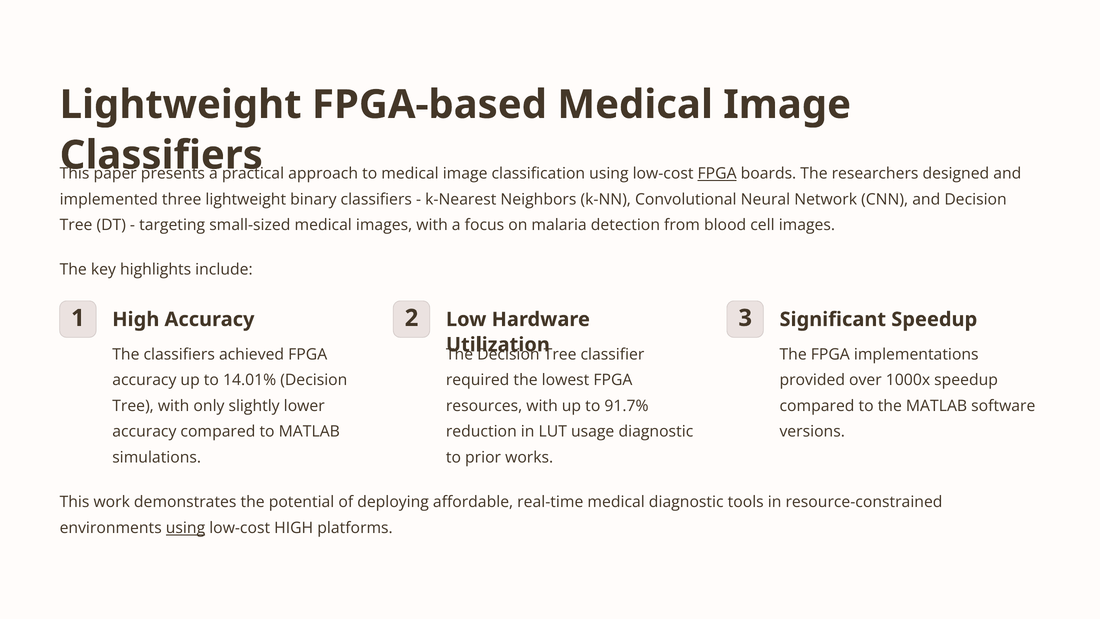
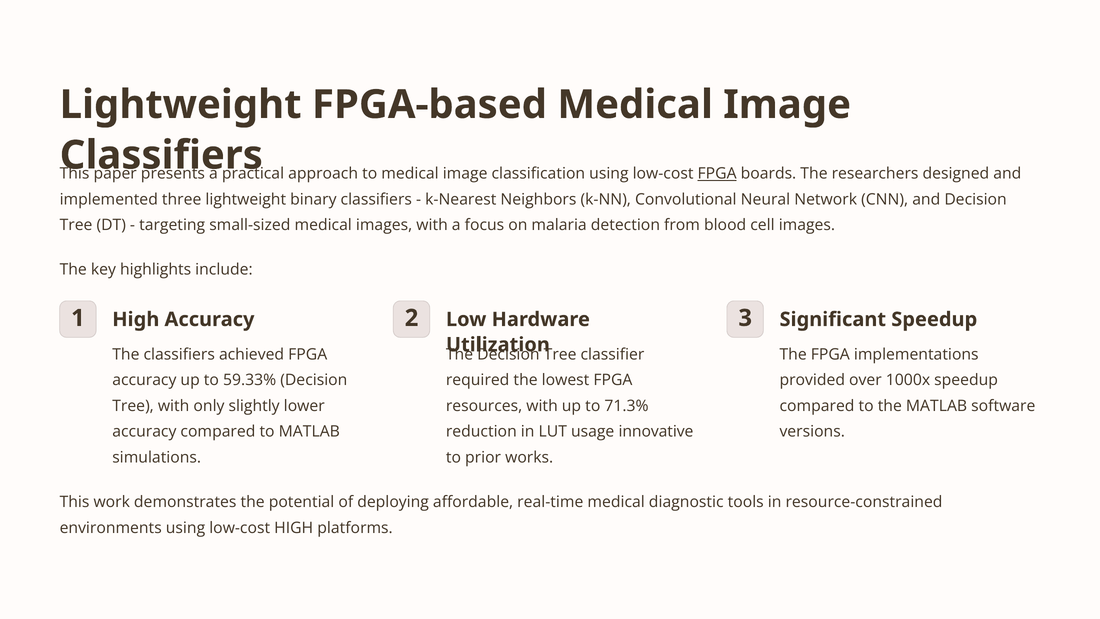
14.01%: 14.01% -> 59.33% (250, 380)
91.7%: 91.7% -> 71.3% (627, 406)
usage diagnostic: diagnostic -> innovative (656, 432)
using underline: present -> none (185, 528)
